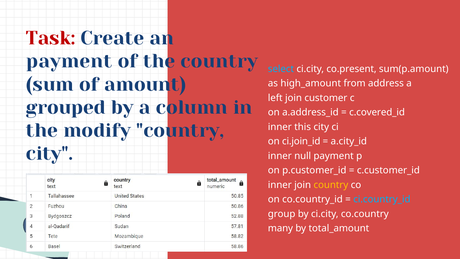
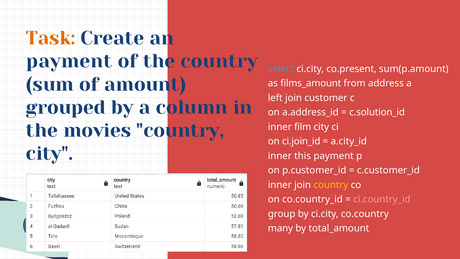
Task colour: red -> orange (51, 38)
high_amount: high_amount -> films_amount (311, 83)
c.covered_id: c.covered_id -> c.solution_id (377, 112)
modify: modify -> movies (97, 130)
this: this -> film (303, 127)
null: null -> this (303, 156)
ci.country_id colour: light blue -> pink (382, 199)
